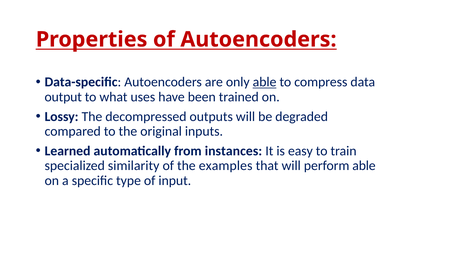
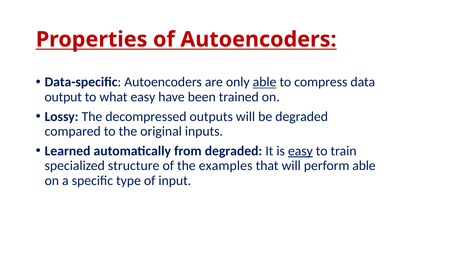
what uses: uses -> easy (143, 97)
from instances: instances -> degraded (233, 151)
easy underline: none -> present (300, 151)
similarity: similarity -> structure (134, 166)
